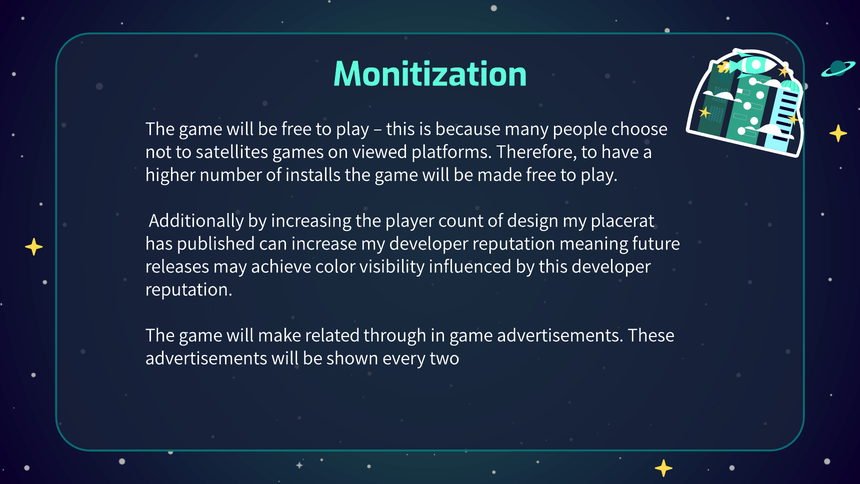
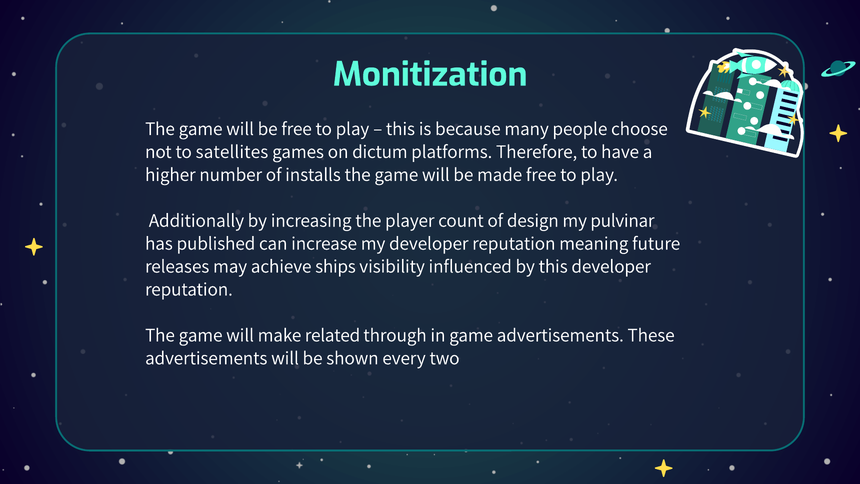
viewed: viewed -> dictum (380, 152)
placerat: placerat -> pulvinar (622, 220)
color: color -> ships (335, 266)
